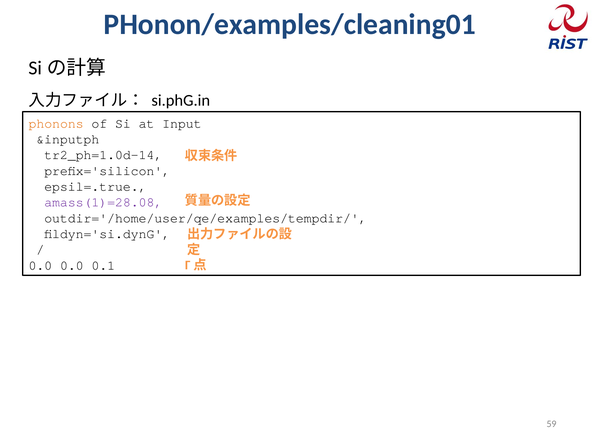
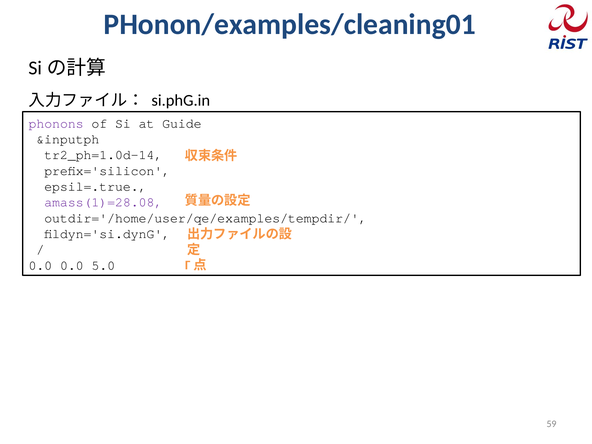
phonons colour: orange -> purple (56, 123)
Input: Input -> Guide (182, 123)
0.1: 0.1 -> 5.0 (103, 265)
